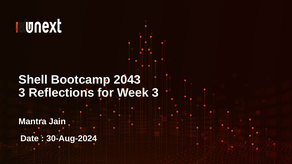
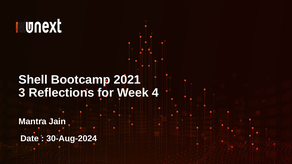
2043: 2043 -> 2021 (127, 80)
Week 3: 3 -> 4 (155, 93)
